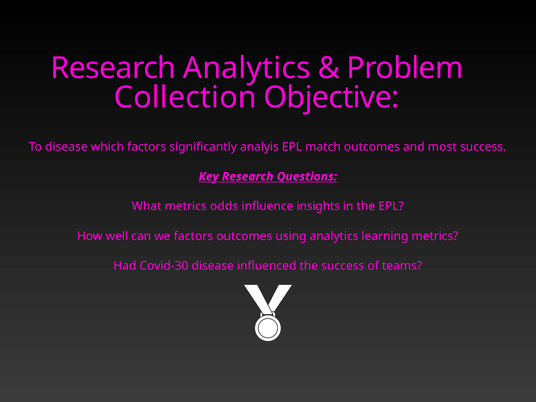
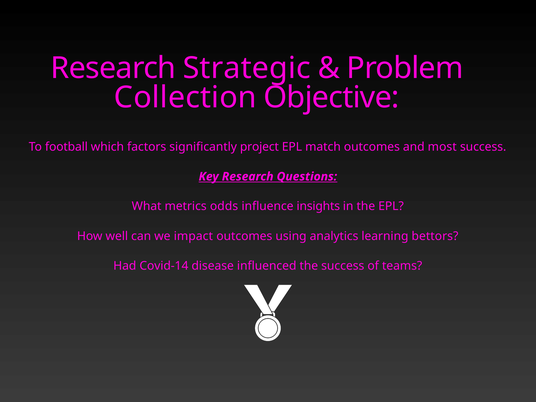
Research Analytics: Analytics -> Strategic (247, 68)
To disease: disease -> football (66, 147)
analyis: analyis -> project (259, 147)
we factors: factors -> impact (193, 236)
learning metrics: metrics -> bettors (435, 236)
Covid-30: Covid-30 -> Covid-14 (164, 266)
